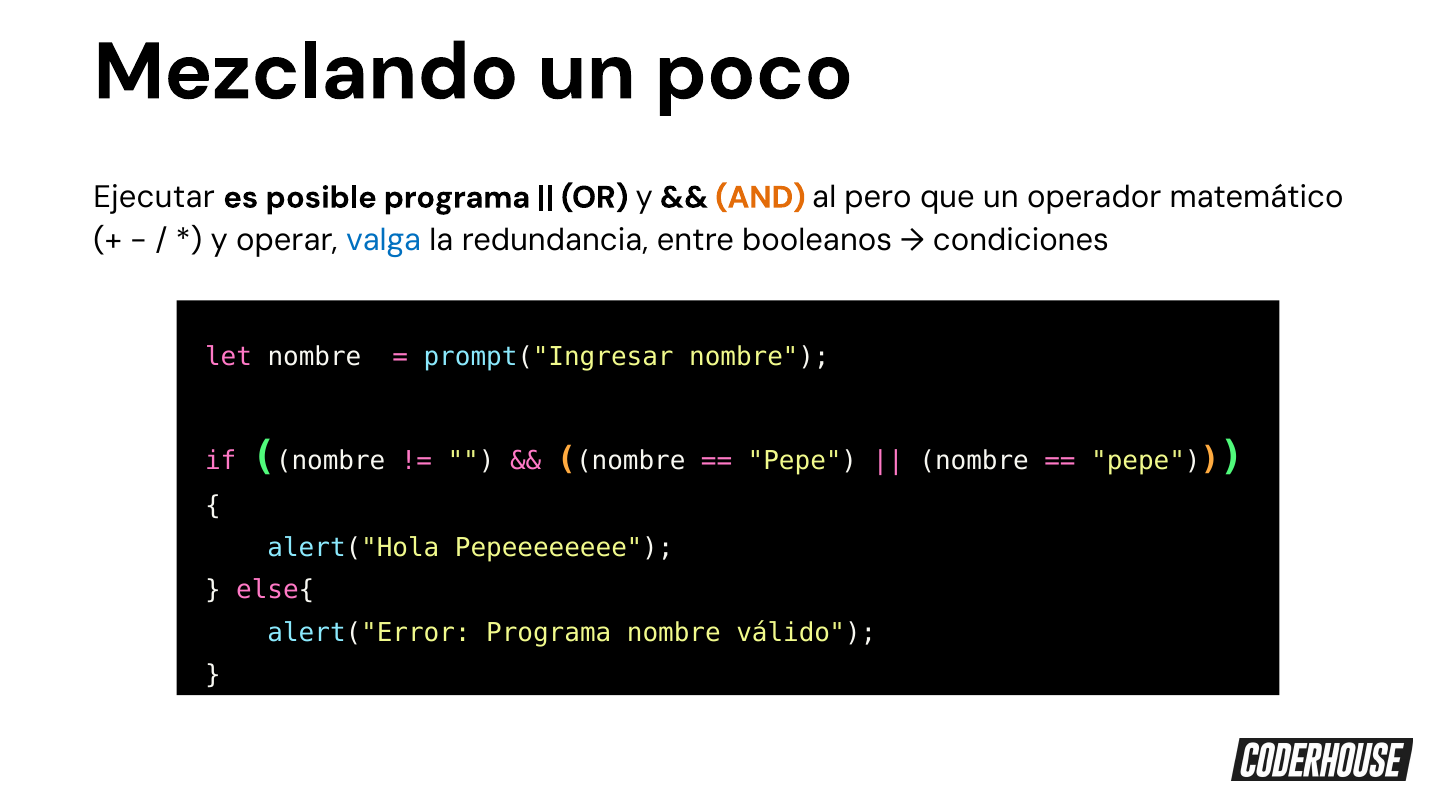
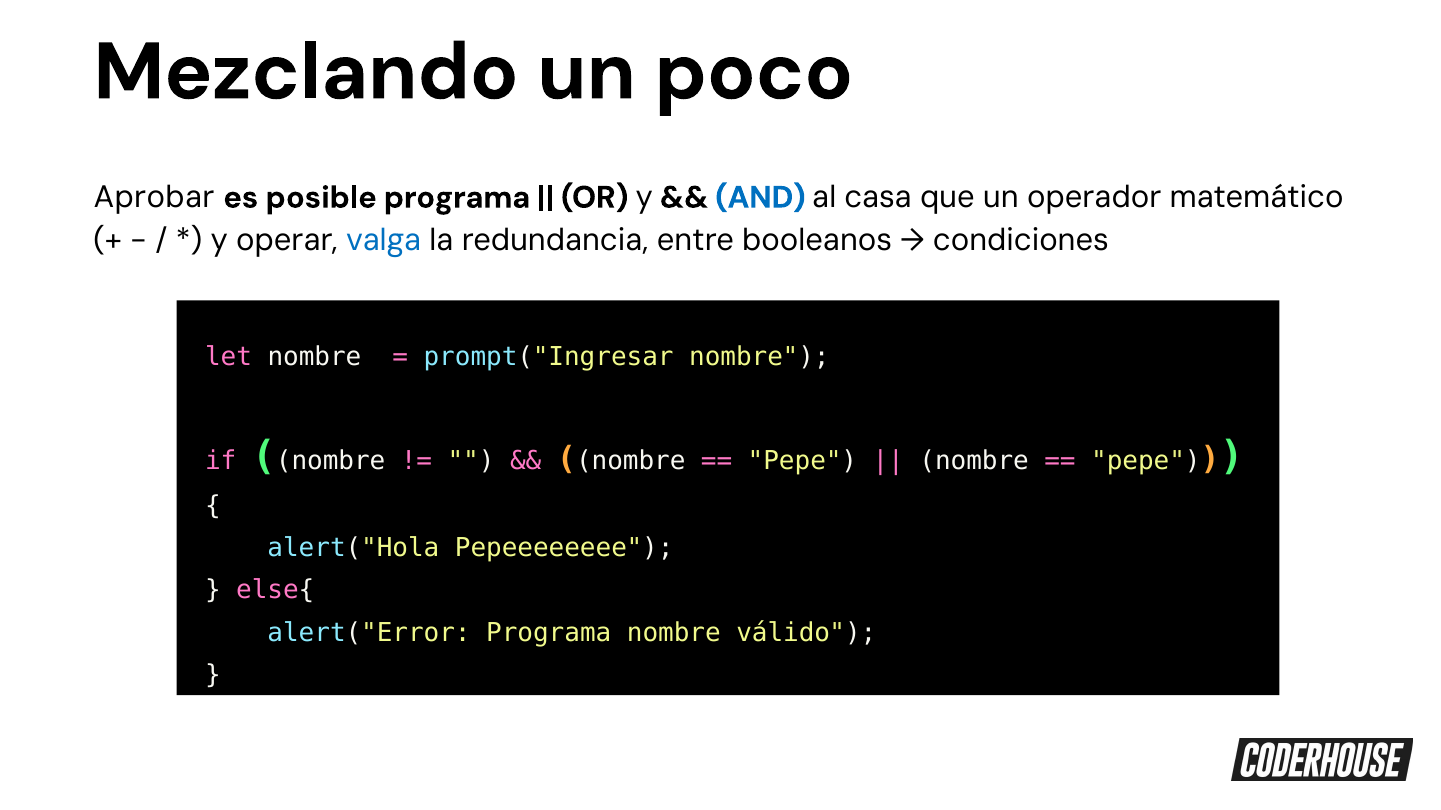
Ejecutar: Ejecutar -> Aprobar (154, 198)
AND colour: orange -> blue (760, 198)
pero: pero -> casa (878, 198)
